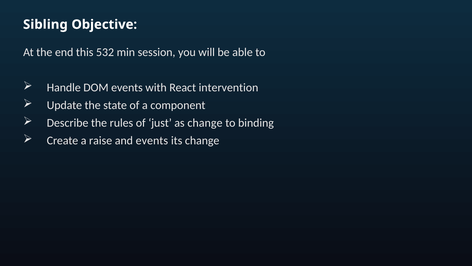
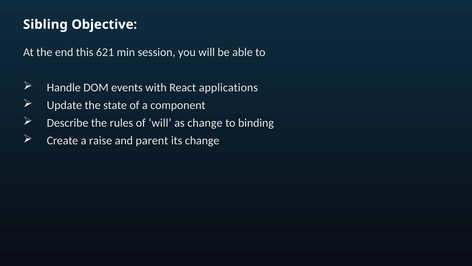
532: 532 -> 621 (105, 52)
intervention: intervention -> applications (228, 87)
of just: just -> will (160, 123)
and events: events -> parent (152, 140)
